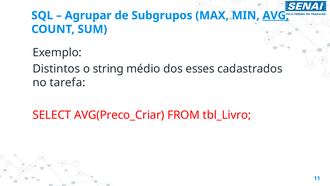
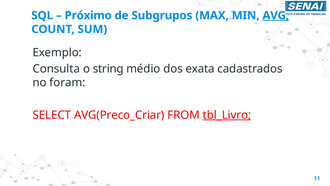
Agrupar: Agrupar -> Próximo (88, 15)
Distintos: Distintos -> Consulta (56, 69)
esses: esses -> exata (200, 69)
tarefa: tarefa -> foram (67, 82)
tbl_Livro underline: none -> present (227, 115)
